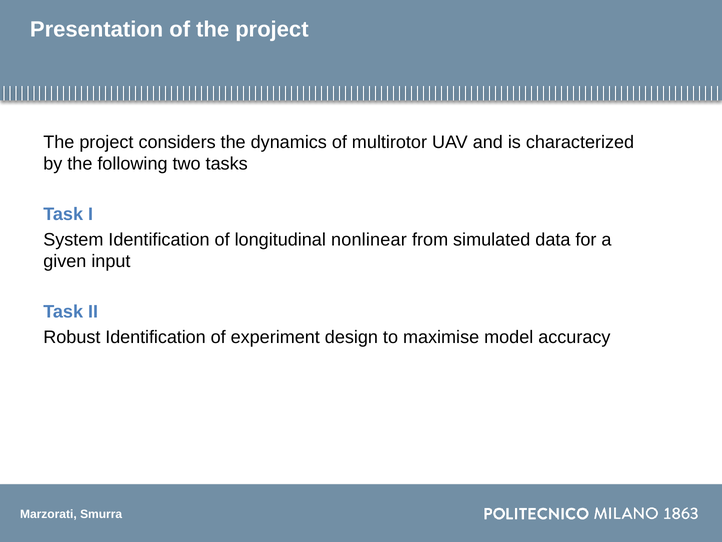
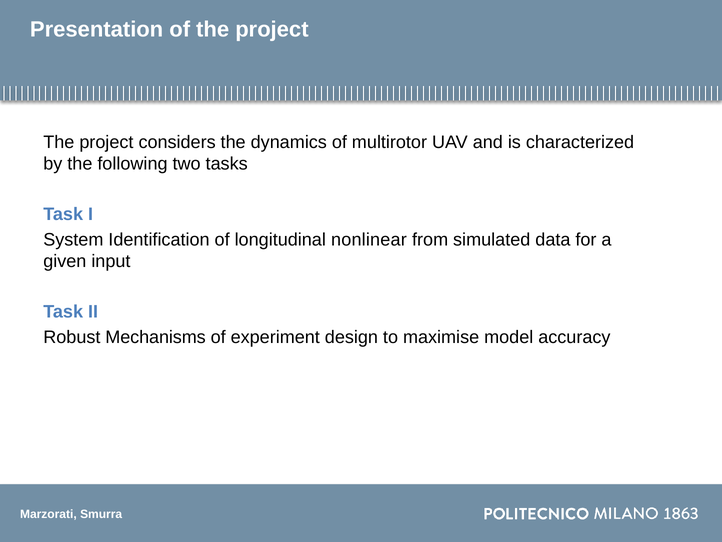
Robust Identification: Identification -> Mechanisms (156, 337)
